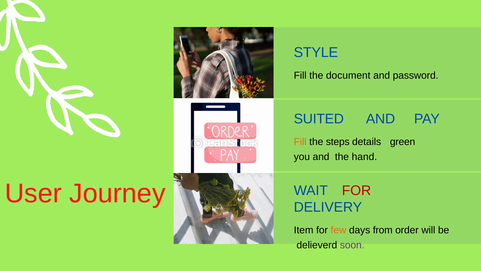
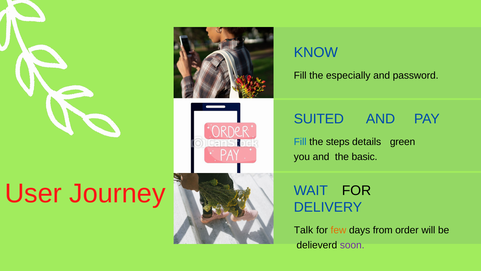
STYLE: STYLE -> KNOW (316, 52)
document: document -> especially (348, 75)
Fill colour: orange -> blue (300, 142)
hand: hand -> basic (365, 157)
FOR colour: red -> black (356, 190)
Item: Item -> Talk (304, 230)
